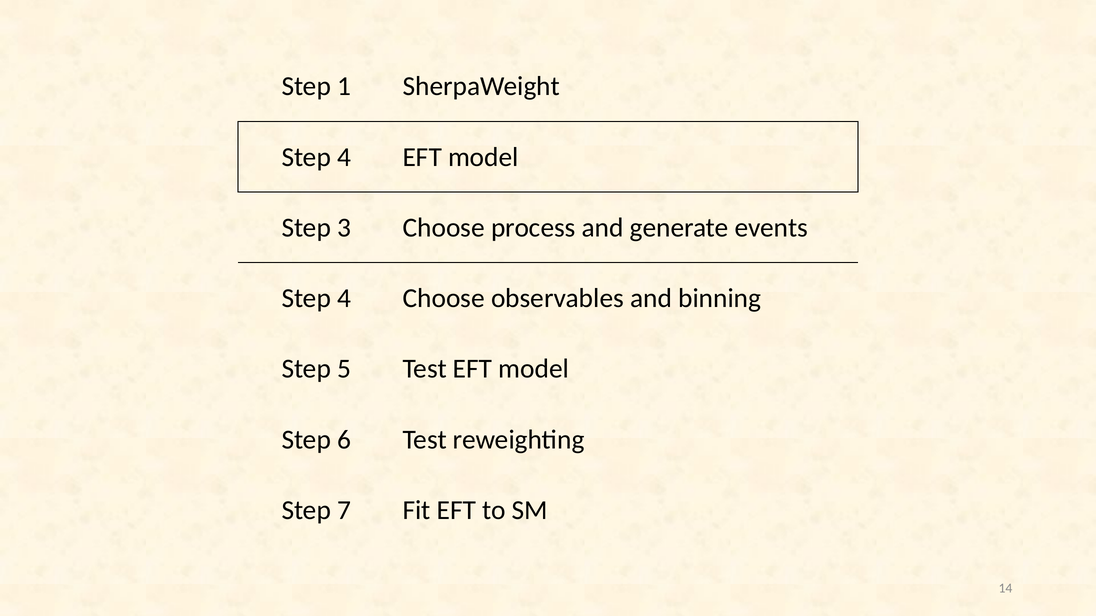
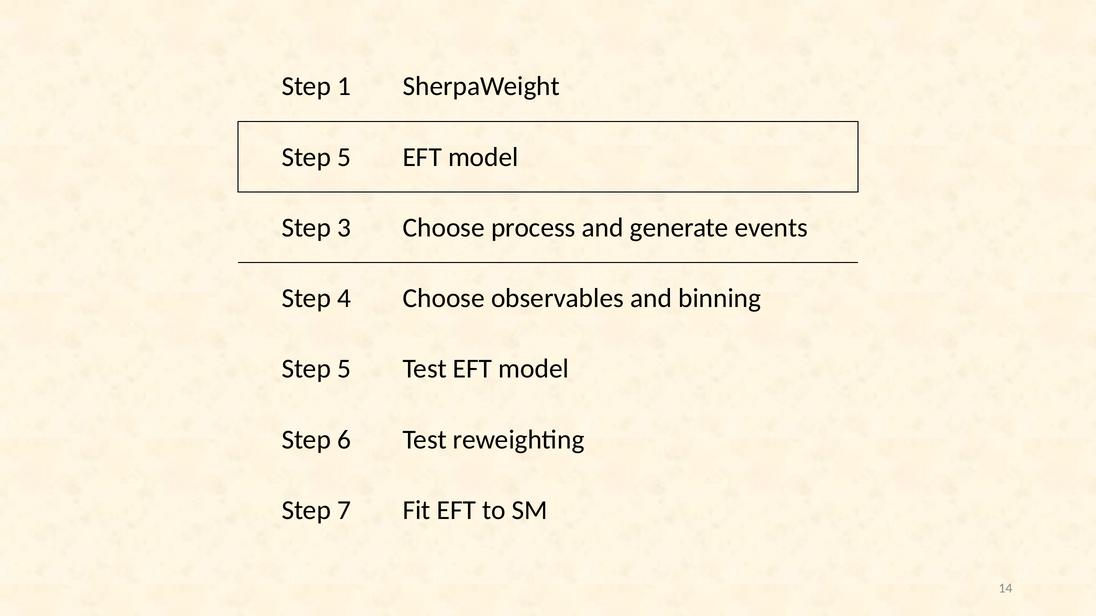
4: 4 -> 5 (344, 157)
